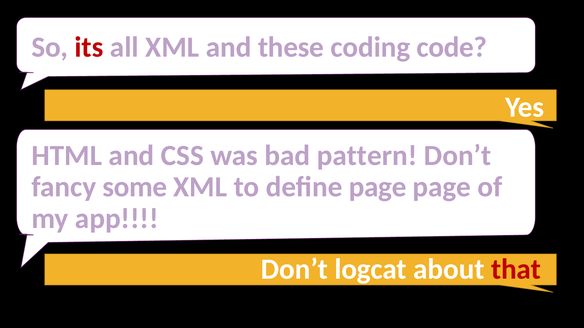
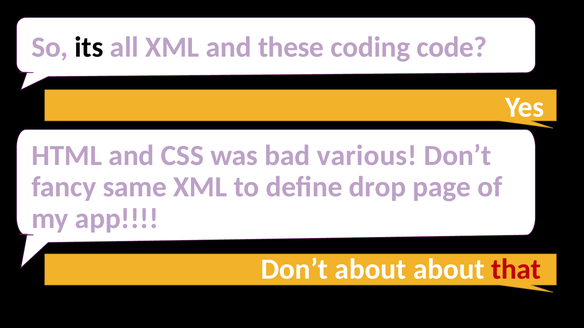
its colour: red -> black (89, 47)
pattern: pattern -> various (367, 156)
some: some -> same (135, 187)
define page: page -> drop (378, 187)
Don’t logcat: logcat -> about (371, 270)
